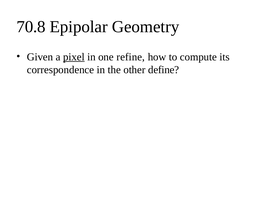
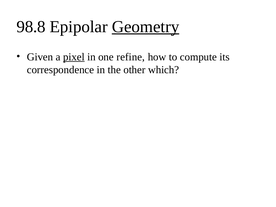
70.8: 70.8 -> 98.8 (31, 27)
Geometry underline: none -> present (146, 27)
define: define -> which (164, 70)
